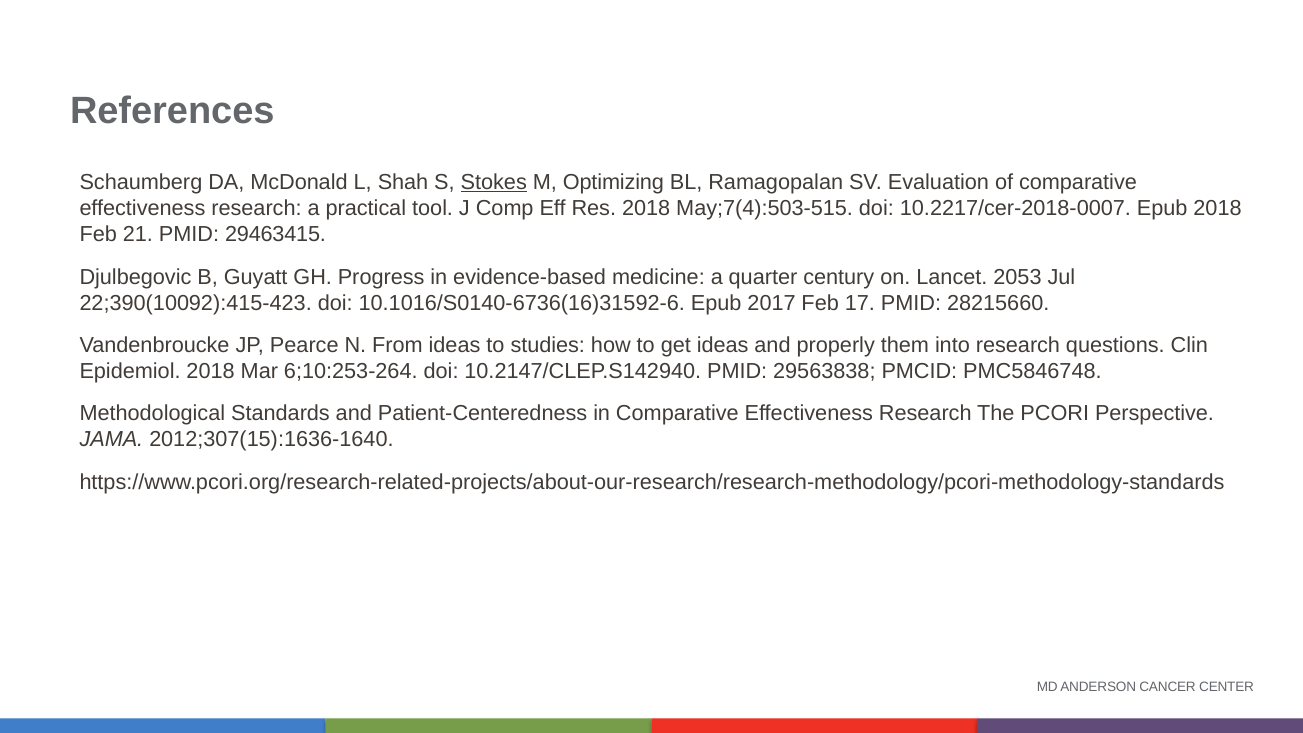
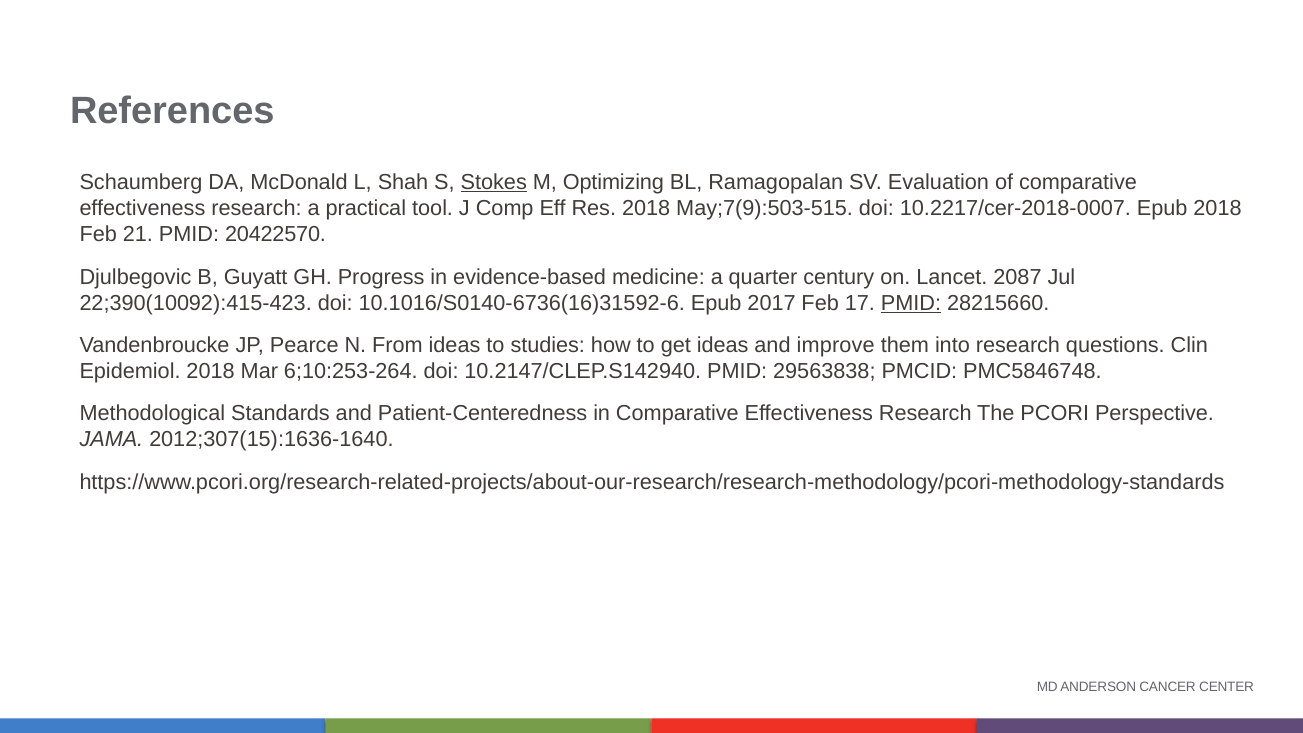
May;7(4):503-515: May;7(4):503-515 -> May;7(9):503-515 (765, 209)
29463415: 29463415 -> 20422570 (276, 235)
2053: 2053 -> 2087 (1017, 277)
PMID underline: none -> present (911, 303)
properly: properly -> improve (836, 345)
